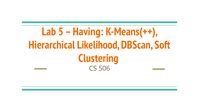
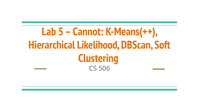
Having: Having -> Cannot (88, 32)
